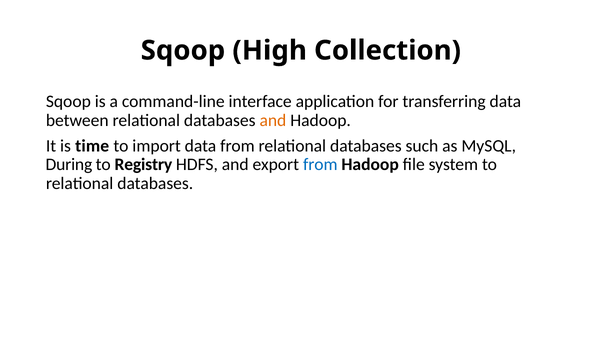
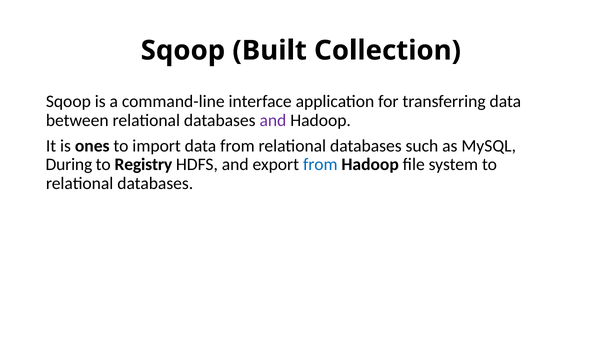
High: High -> Built (270, 51)
and colour: orange -> purple (273, 121)
time: time -> ones (92, 146)
